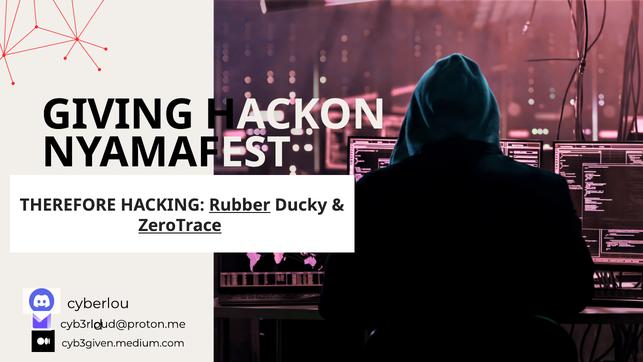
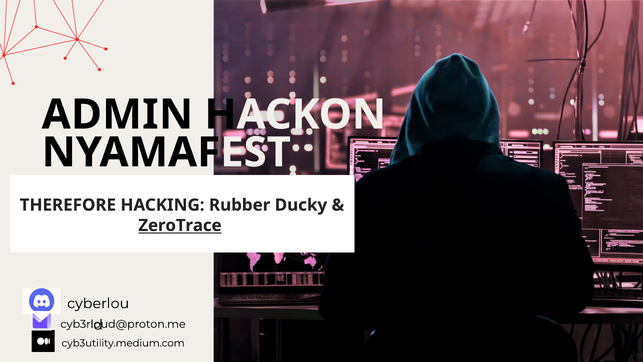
GIVING: GIVING -> ADMIN (117, 115)
Rubber underline: present -> none (240, 205)
cyb3given.medium.com: cyb3given.medium.com -> cyb3utility.medium.com (123, 343)
